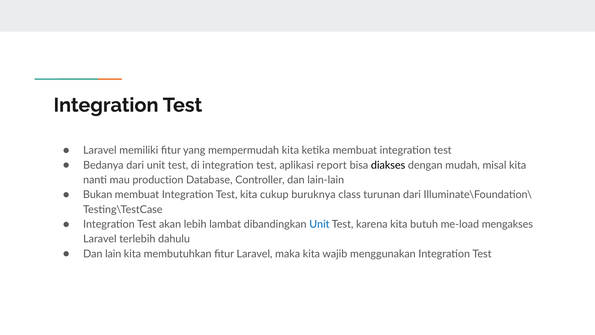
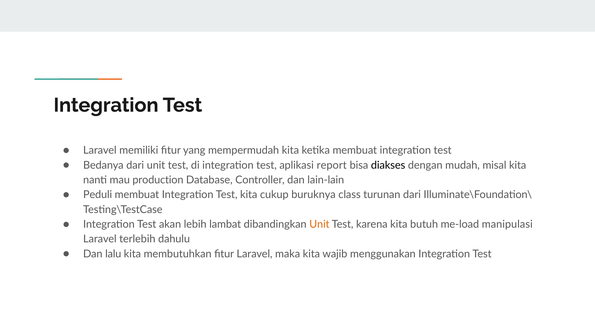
Bukan: Bukan -> Peduli (98, 195)
Unit colour: blue -> orange (319, 224)
mengakses: mengakses -> manipulasi (507, 224)
lain: lain -> lalu (113, 254)
